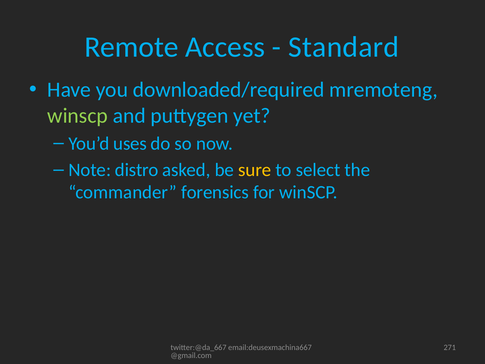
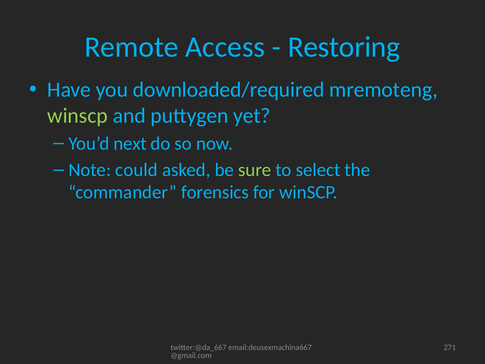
Standard: Standard -> Restoring (344, 47)
uses: uses -> next (130, 143)
distro: distro -> could (137, 170)
sure colour: yellow -> light green (255, 170)
